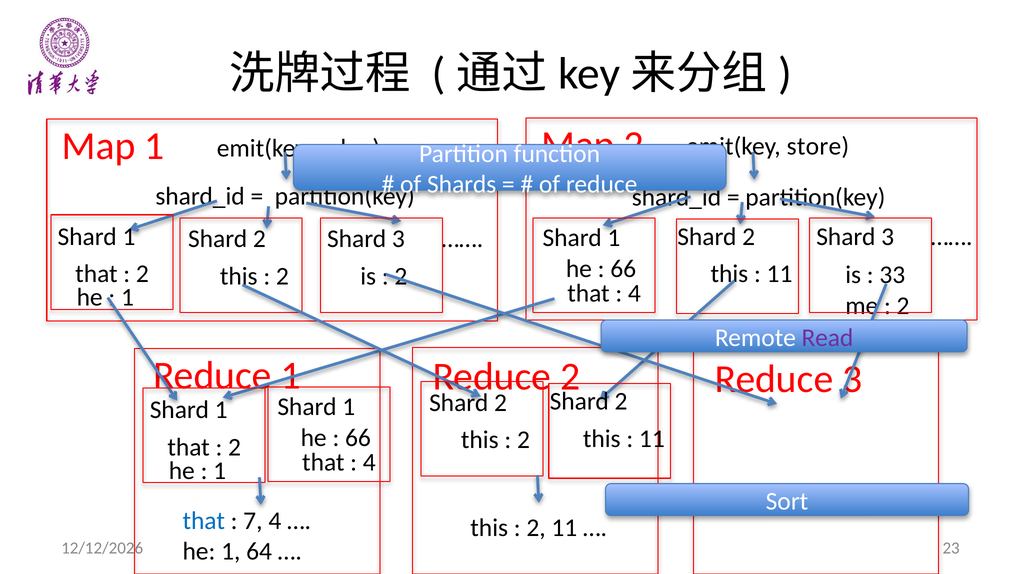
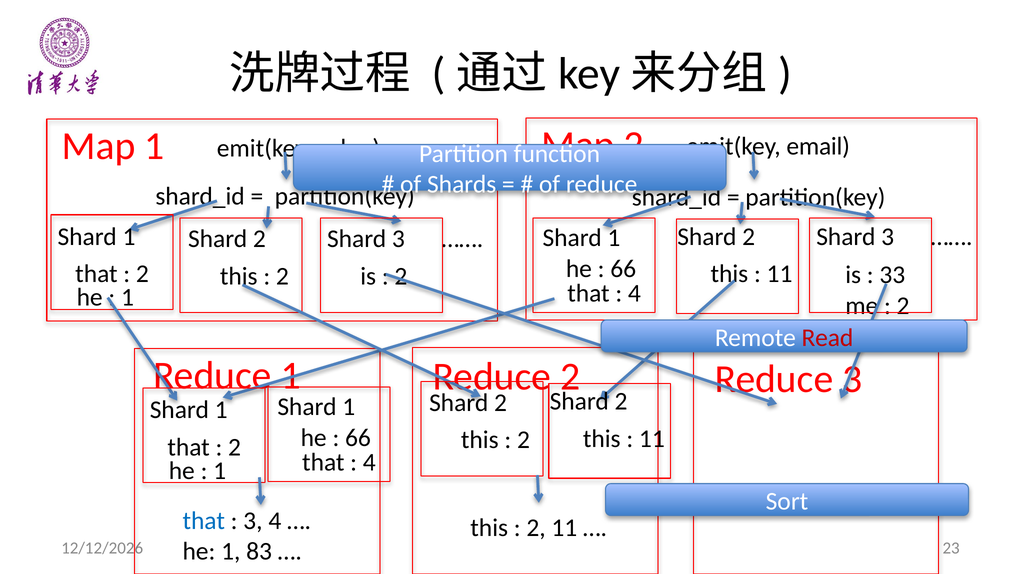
store: store -> email (818, 147)
Read colour: purple -> red (827, 338)
7: 7 -> 3 (253, 521)
64: 64 -> 83 (259, 552)
